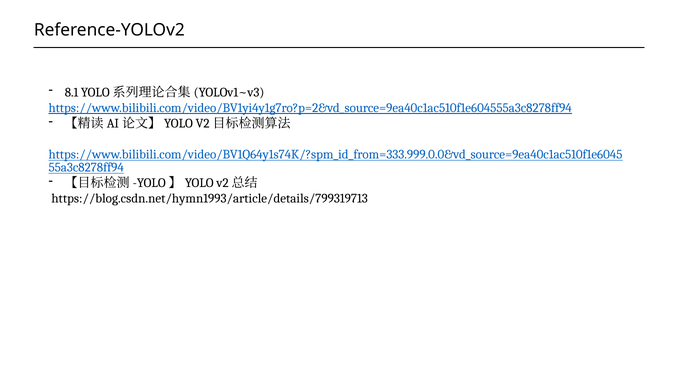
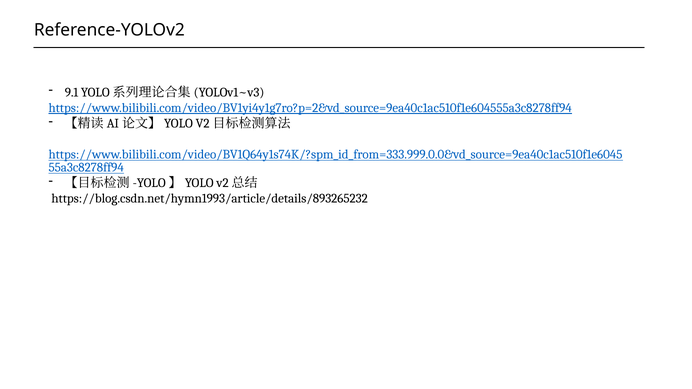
8.1: 8.1 -> 9.1 (71, 92)
https://blog.csdn.net/hymn1993/article/details/799319713: https://blog.csdn.net/hymn1993/article/details/799319713 -> https://blog.csdn.net/hymn1993/article/details/893265232 (210, 199)
